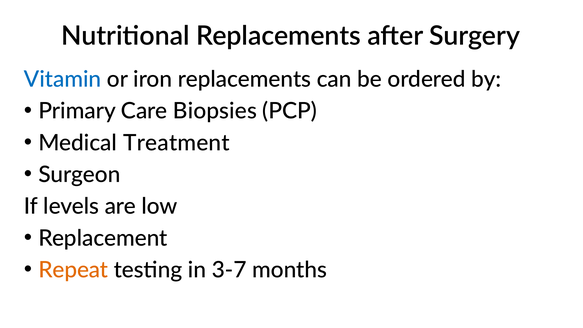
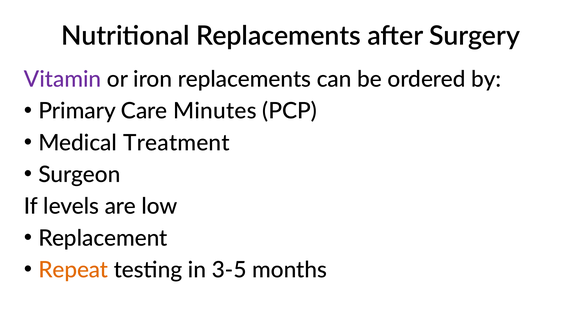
Vitamin colour: blue -> purple (63, 79)
Biopsies: Biopsies -> Minutes (215, 111)
3-7: 3-7 -> 3-5 (229, 270)
